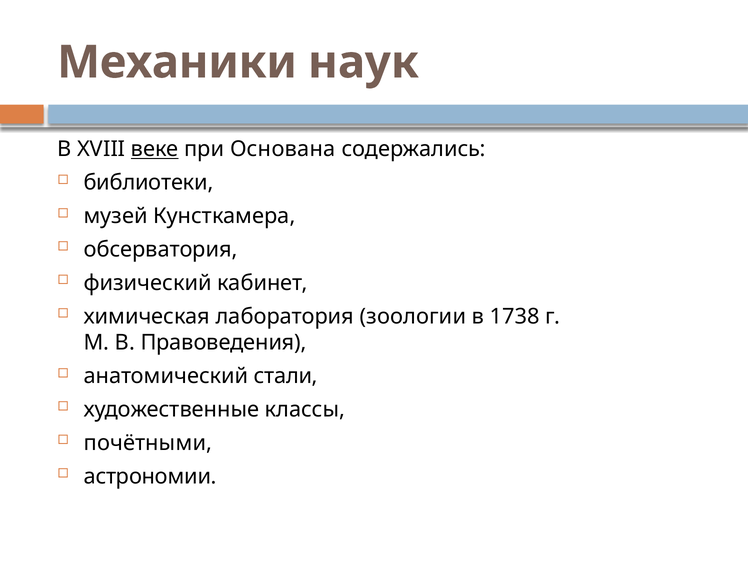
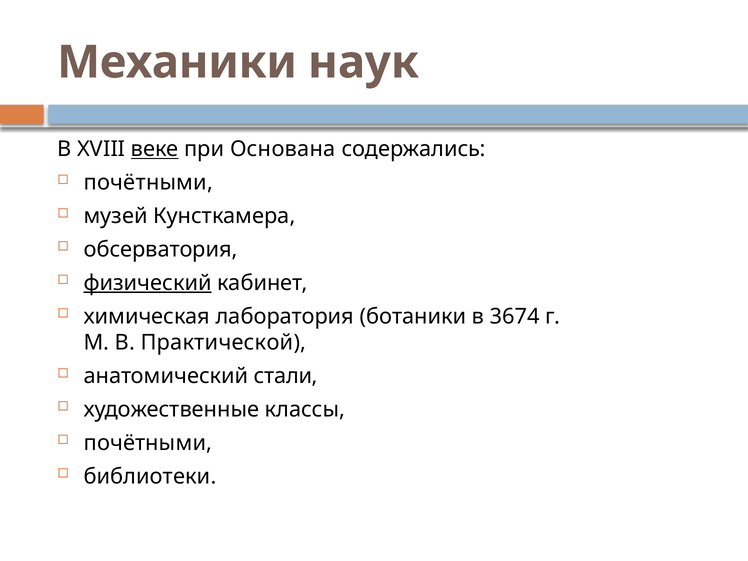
библиотеки: библиотеки -> почётными (148, 183)
физический underline: none -> present (148, 283)
зоологии: зоологии -> ботаники (413, 316)
1738: 1738 -> 3674 (515, 316)
Правоведения: Правоведения -> Практической (223, 343)
астрономии: астрономии -> библиотеки (150, 476)
